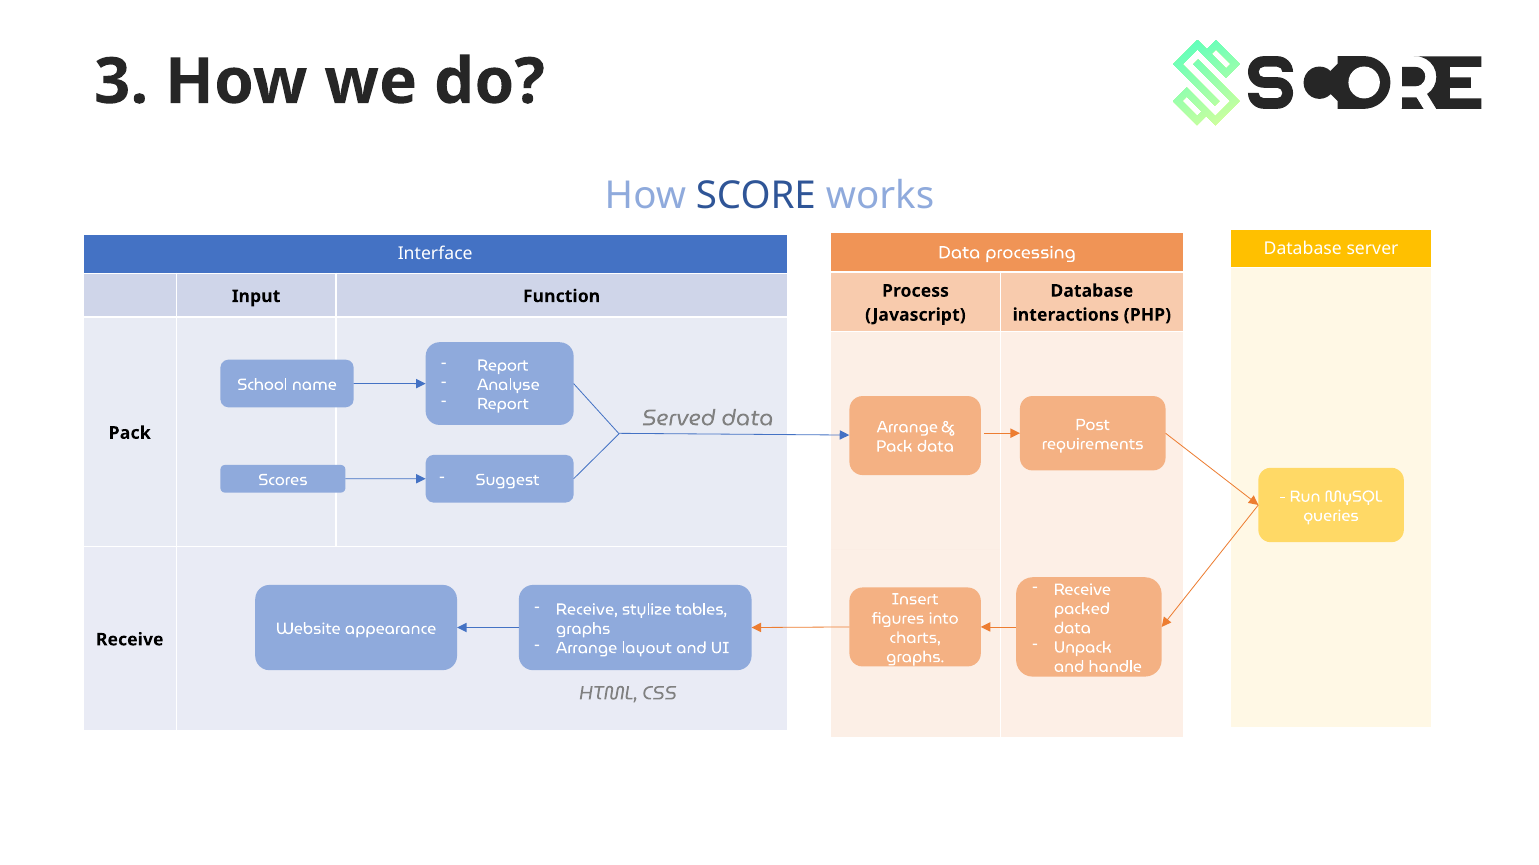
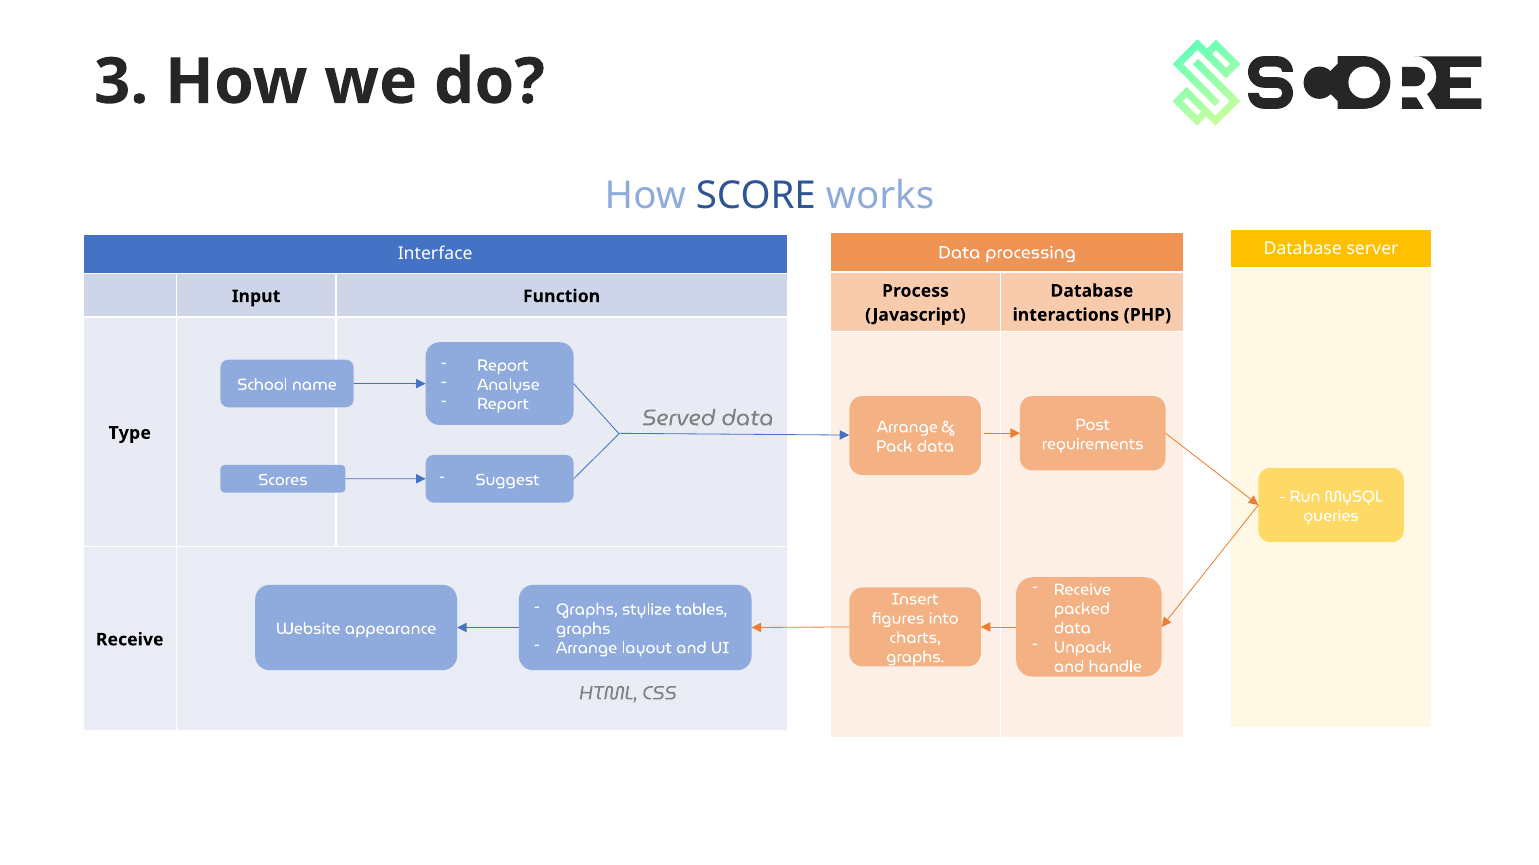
Pack: Pack -> Type (130, 433)
Receive: Receive -> Graphs (587, 610)
